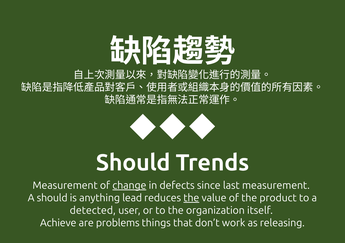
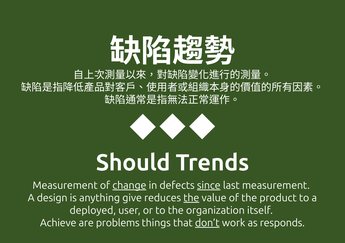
since underline: none -> present (209, 185)
A should: should -> design (52, 198)
lead: lead -> give (132, 198)
detected: detected -> deployed (93, 211)
don’t underline: none -> present (207, 223)
releasing: releasing -> responds (282, 223)
